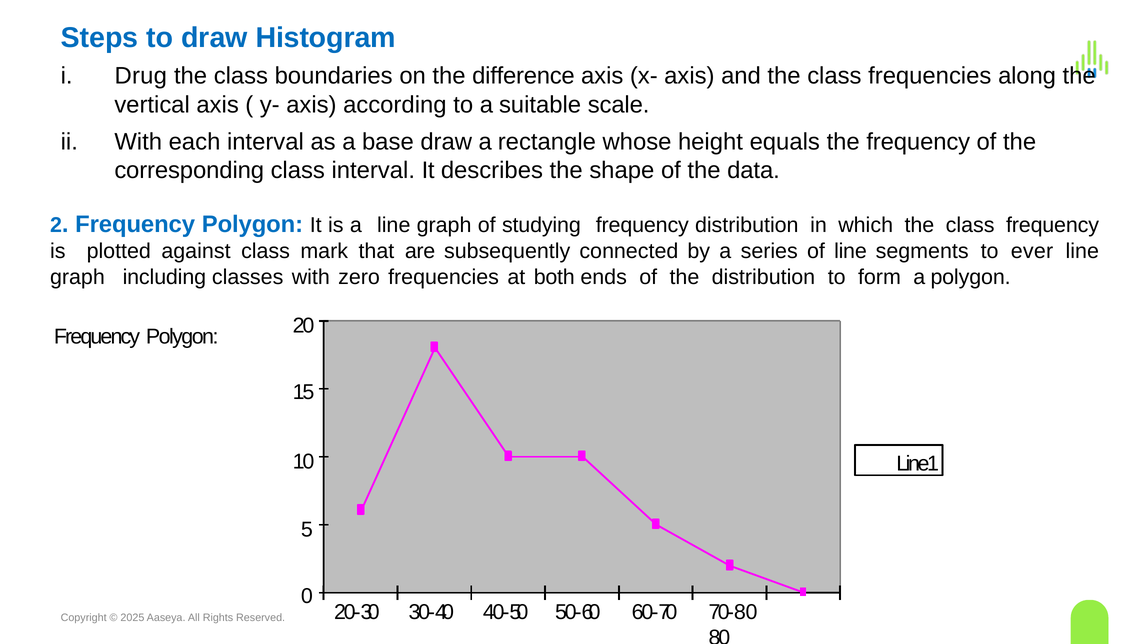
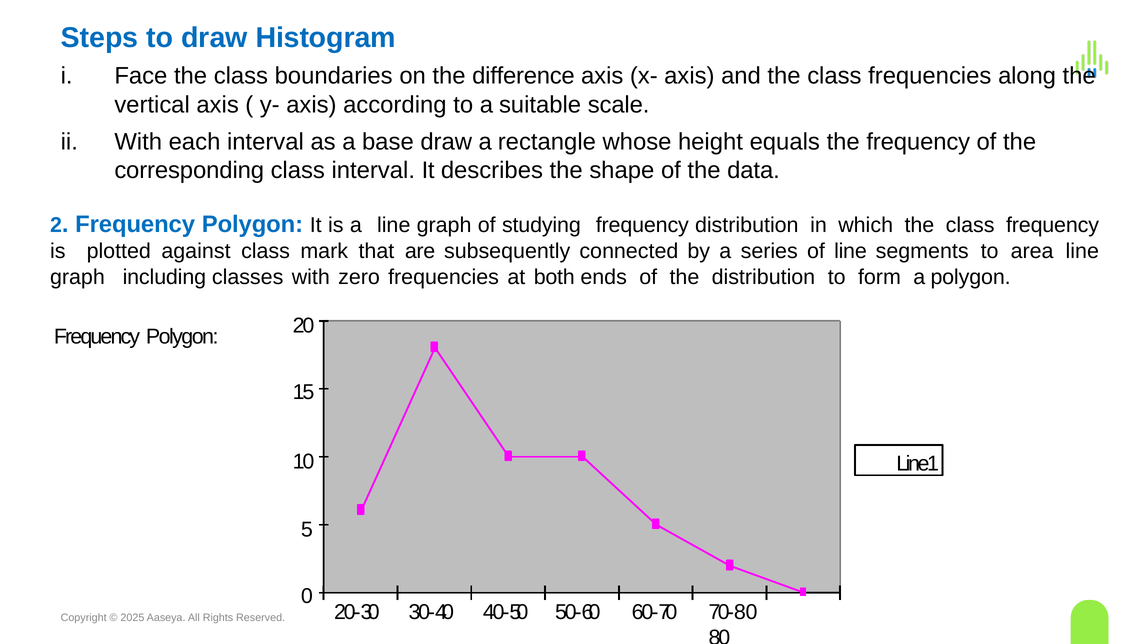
Drug: Drug -> Face (141, 76)
ever: ever -> area (1032, 251)
